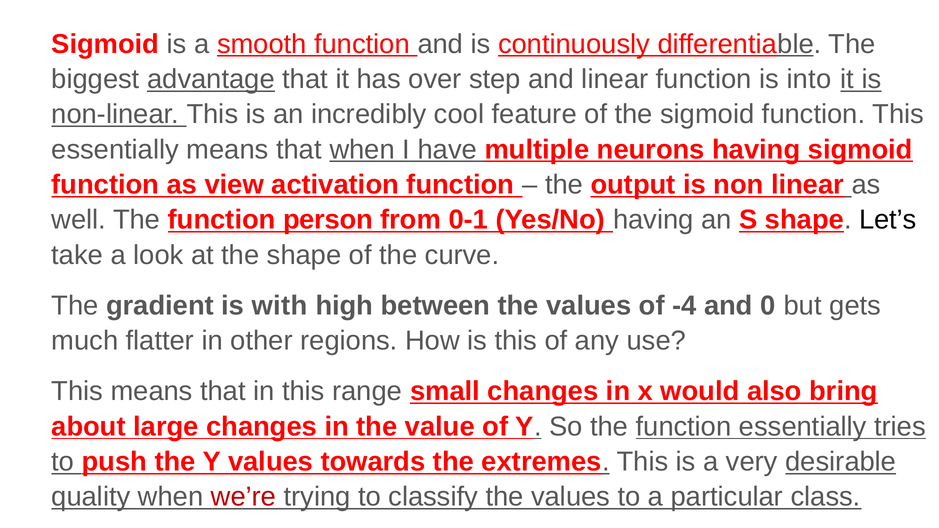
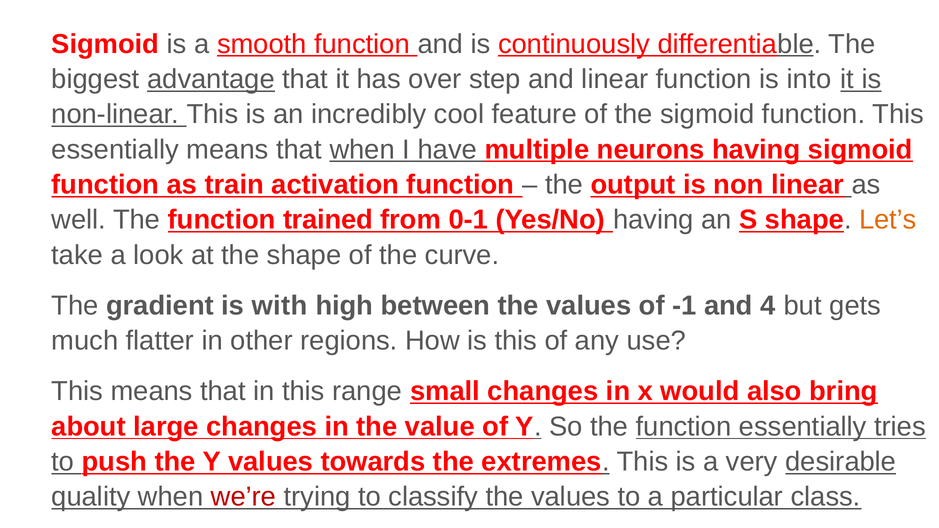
view: view -> train (234, 185)
person: person -> trained (328, 220)
Let’s colour: black -> orange (888, 220)
-4: -4 -> -1 (684, 306)
0: 0 -> 4 (768, 306)
